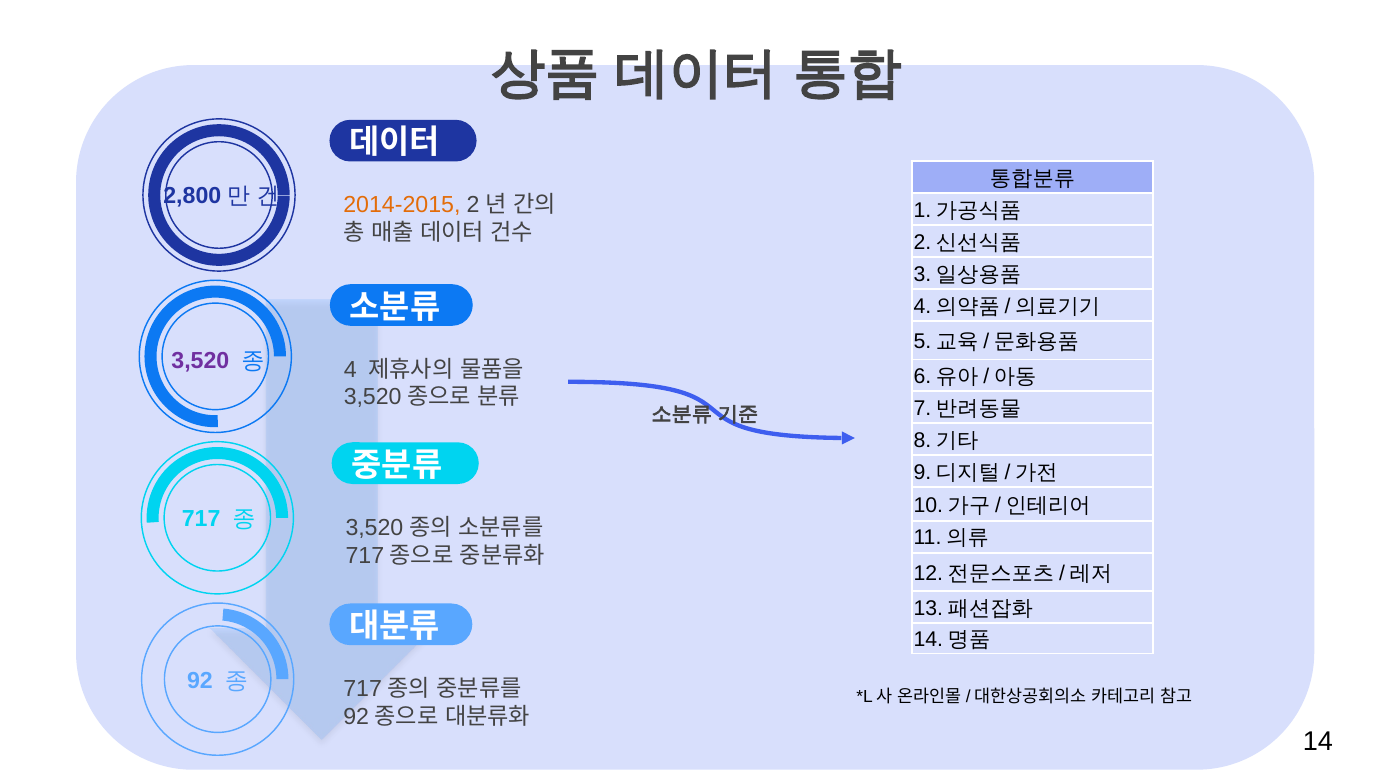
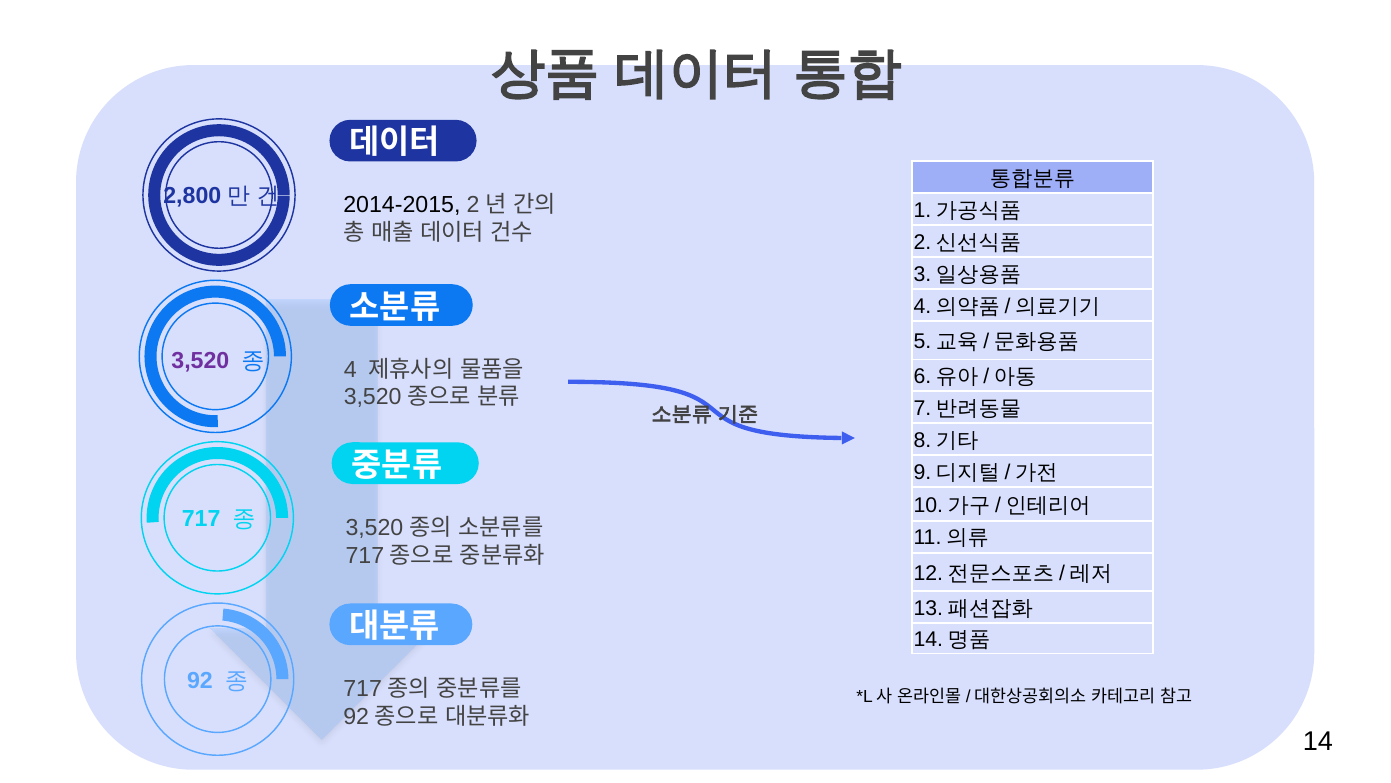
2014-2015 colour: orange -> black (402, 205)
